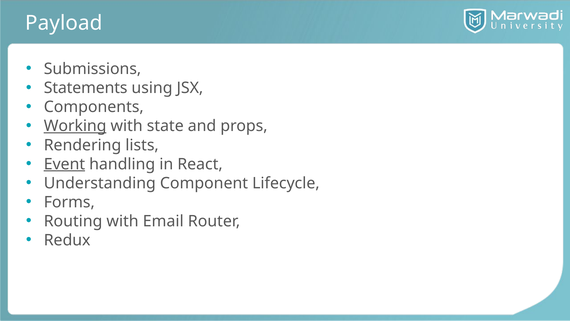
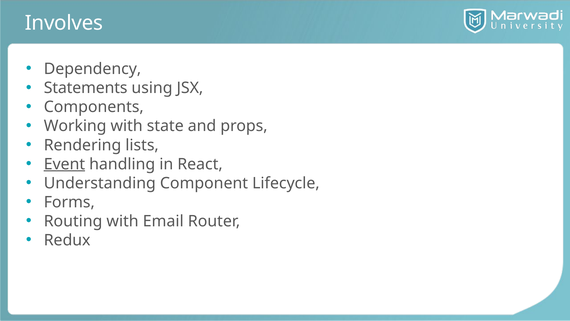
Payload: Payload -> Involves (64, 23)
Submissions: Submissions -> Dependency (92, 69)
Working underline: present -> none (75, 126)
